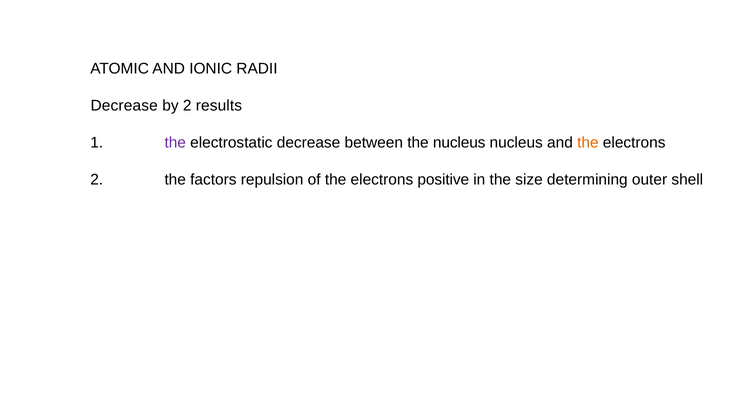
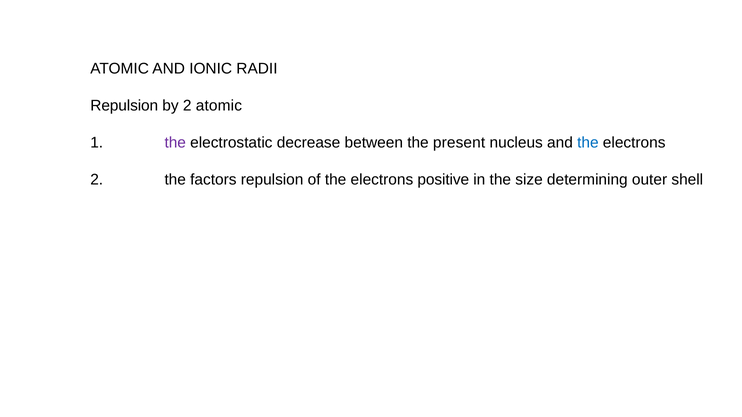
Decrease: Decrease -> Repulsion (124, 106)
2 results: results -> atomic (219, 106)
the nucleus: nucleus -> present (459, 143)
the colour: orange -> blue (588, 143)
